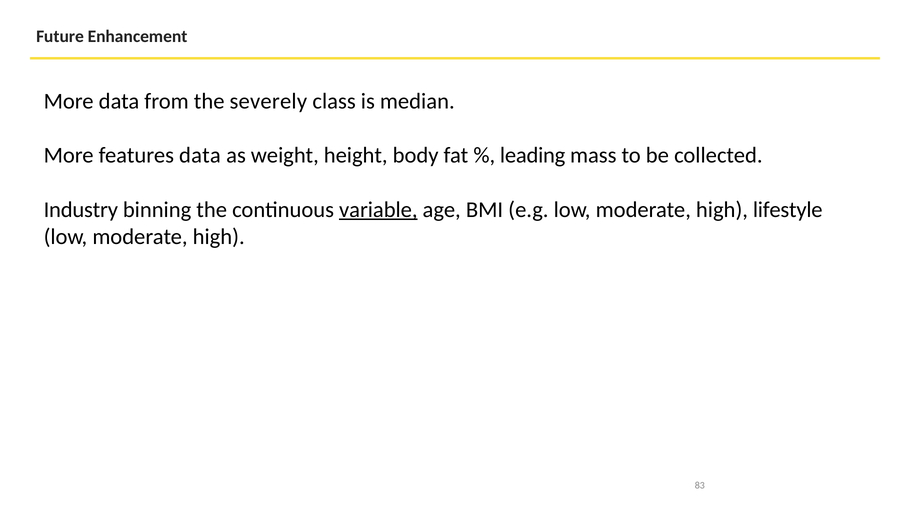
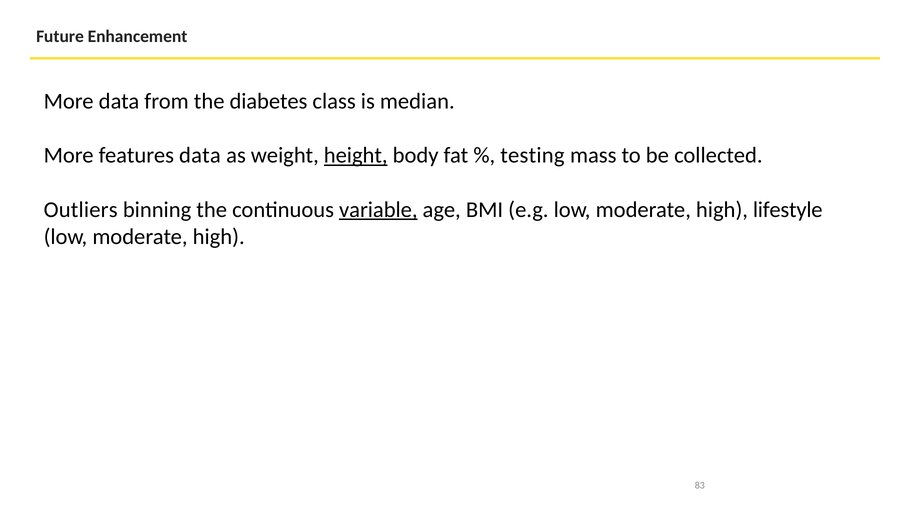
severely: severely -> diabetes (268, 101)
height underline: none -> present (356, 156)
leading: leading -> testing (532, 156)
Industry: Industry -> Outliers (81, 210)
